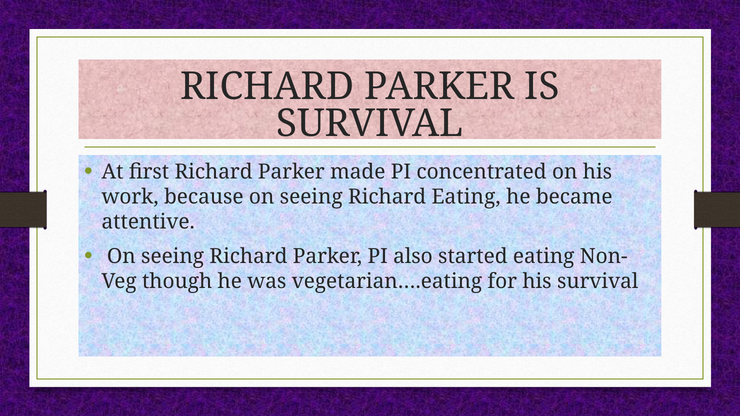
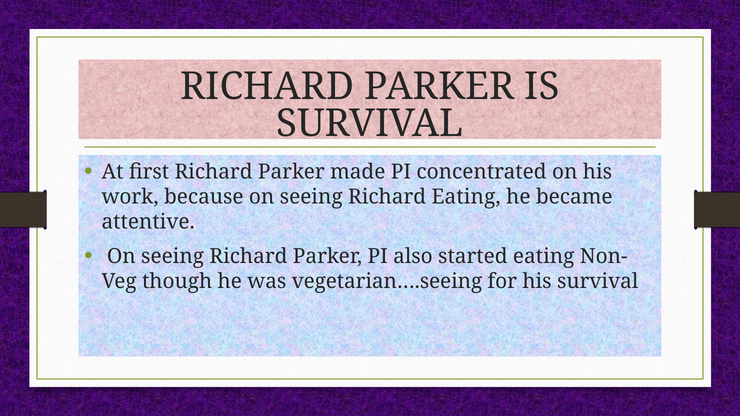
vegetarian….eating: vegetarian….eating -> vegetarian….seeing (387, 281)
